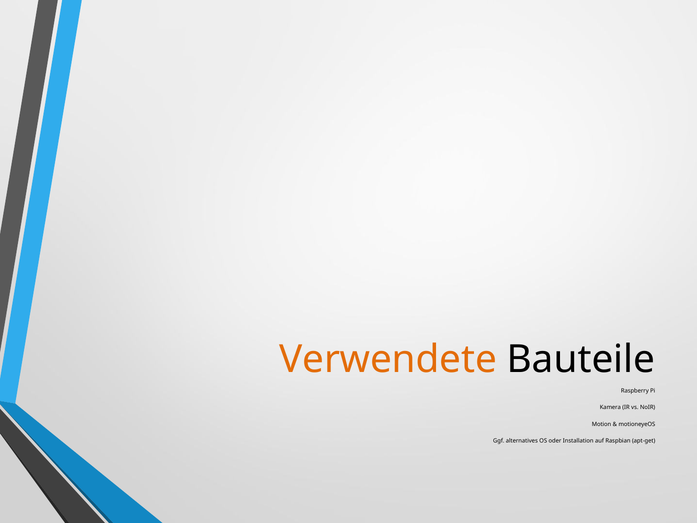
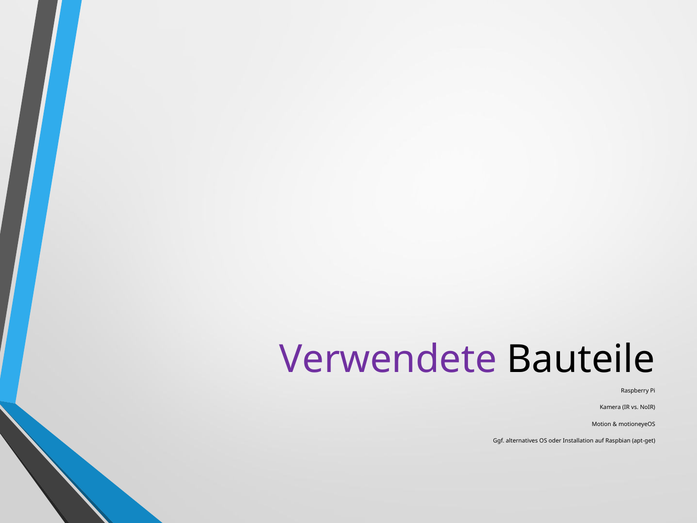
Verwendete colour: orange -> purple (388, 359)
